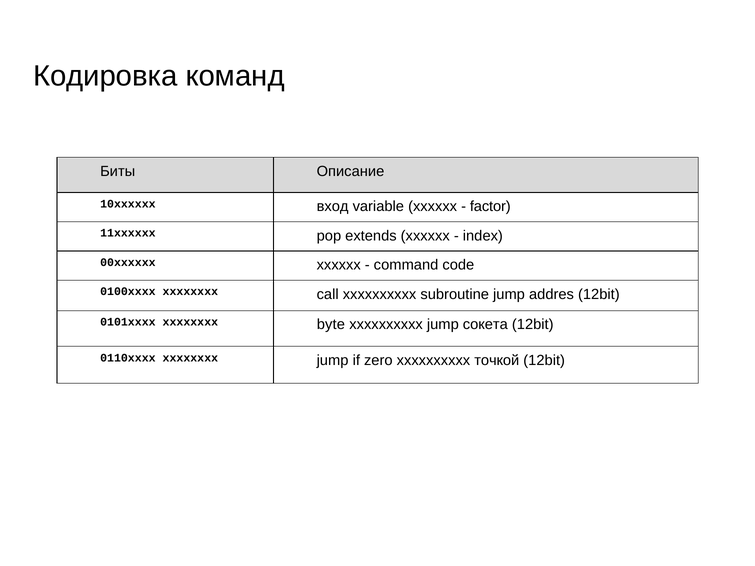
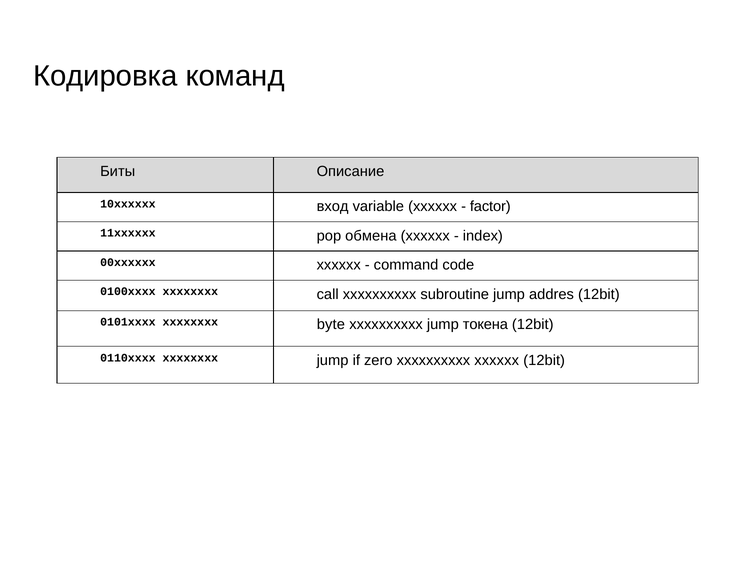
extends: extends -> обмена (371, 236)
сокета: сокета -> токена (485, 325)
xxxxxxxxxx точкой: точкой -> xxxxxx (497, 361)
